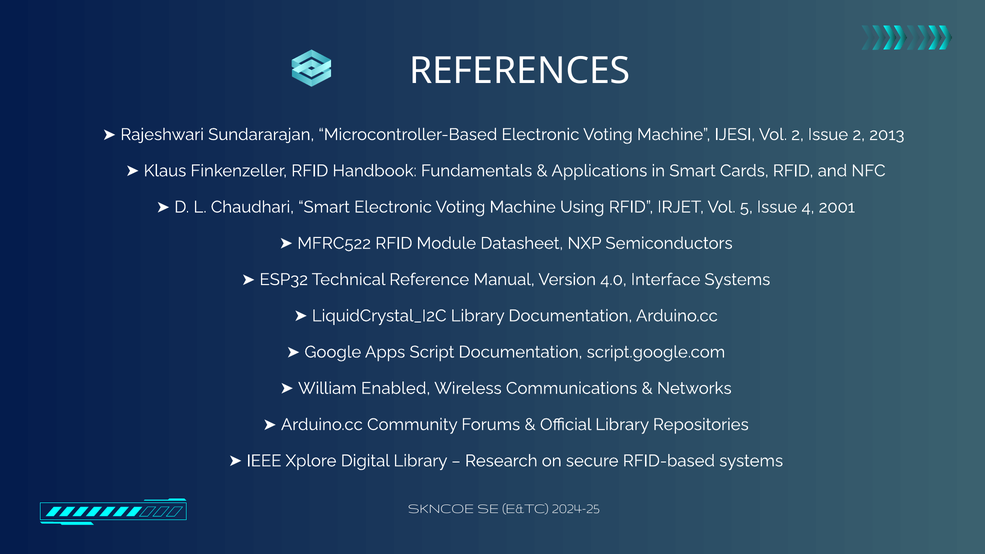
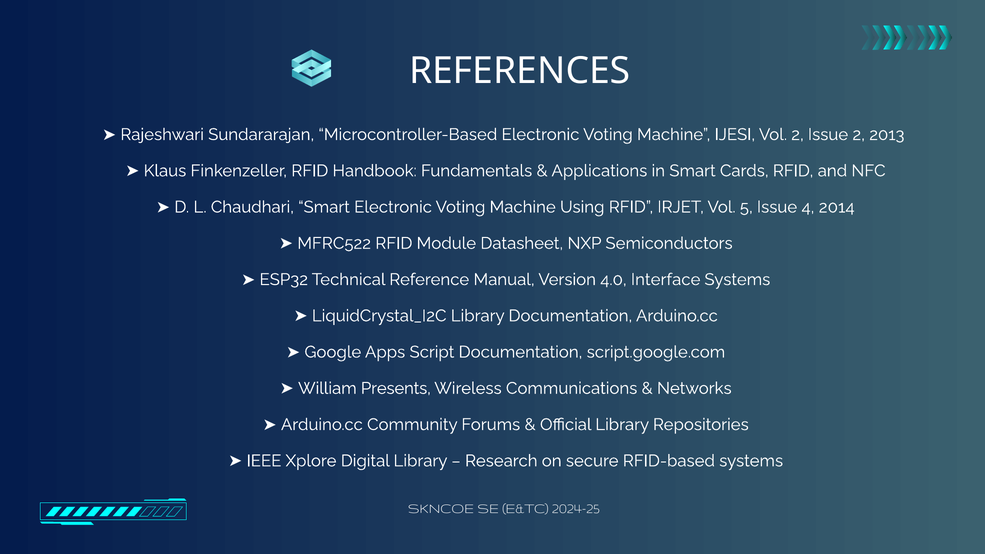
2001: 2001 -> 2014 (837, 207)
Enabled: Enabled -> Presents (396, 388)
